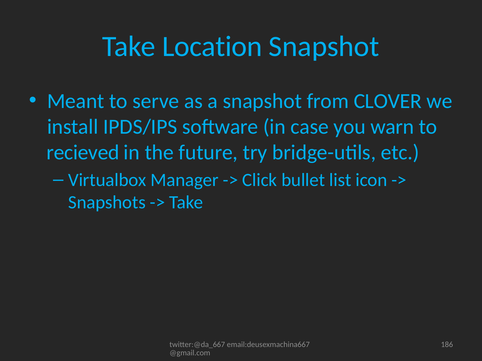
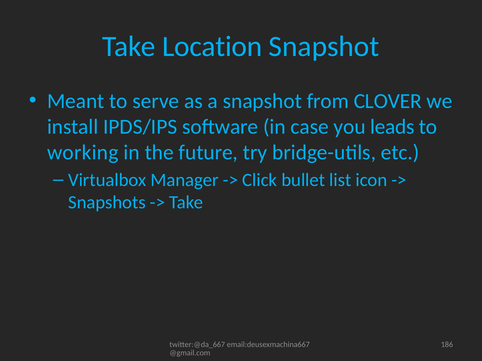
warn: warn -> leads (392, 127)
recieved: recieved -> working (83, 153)
